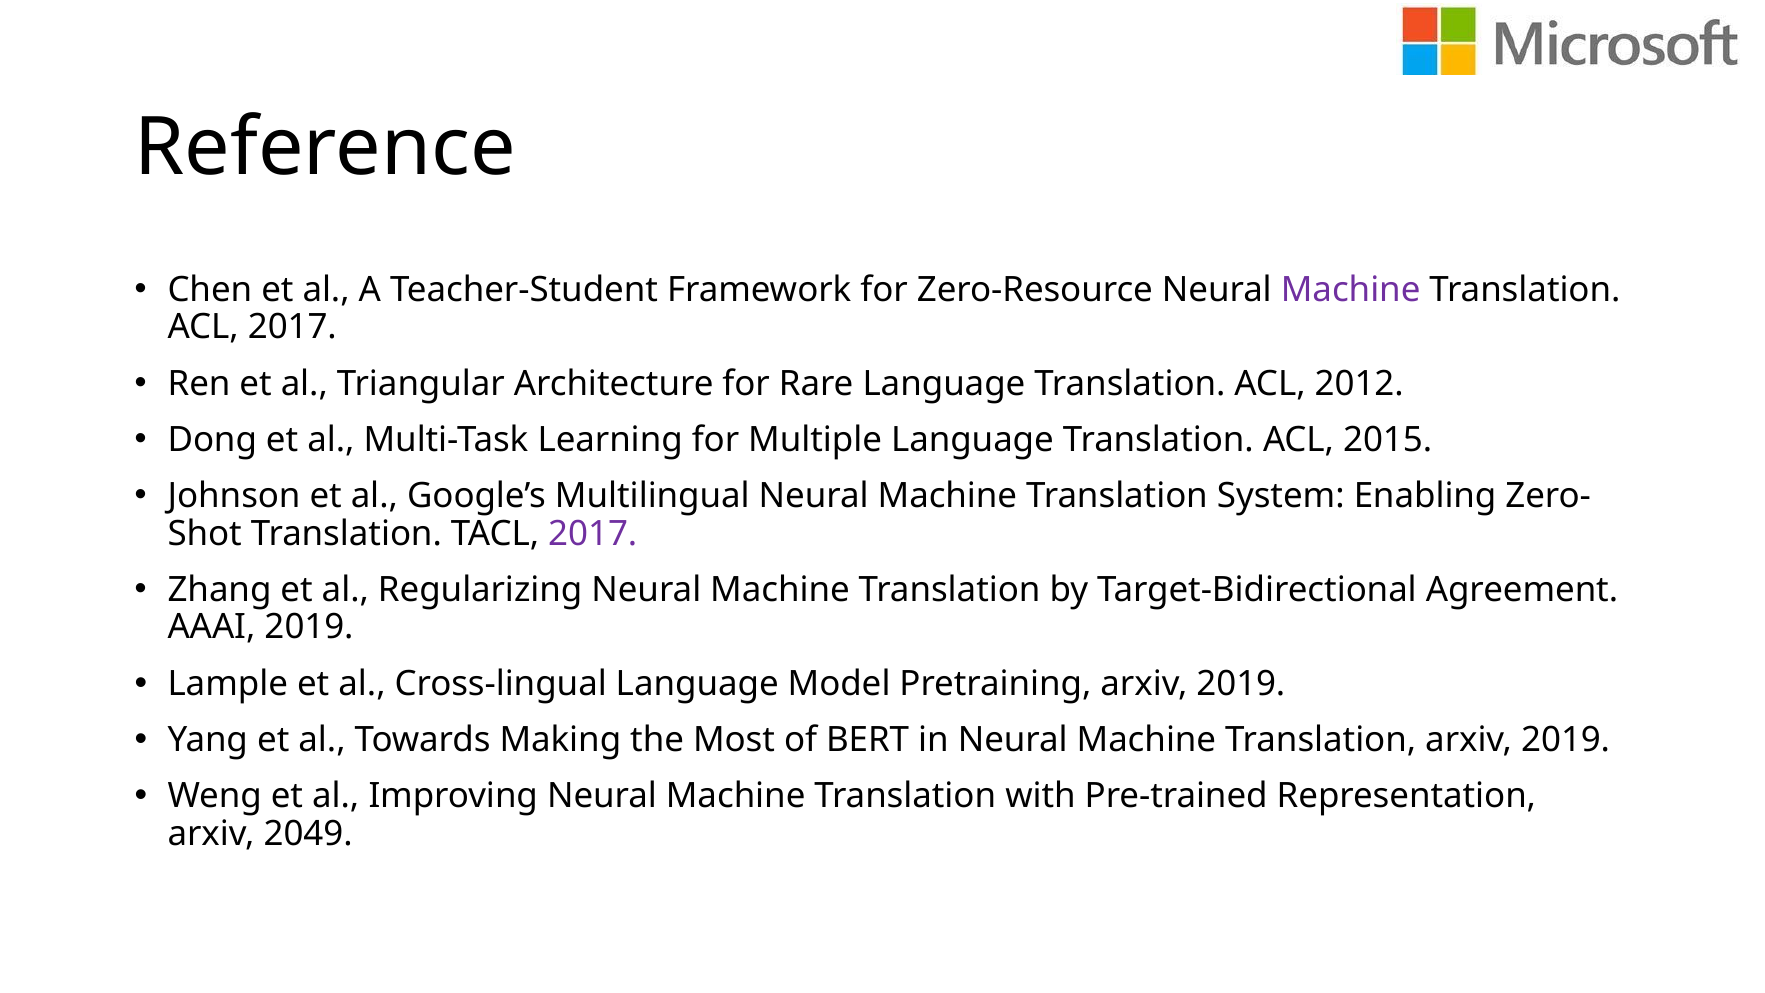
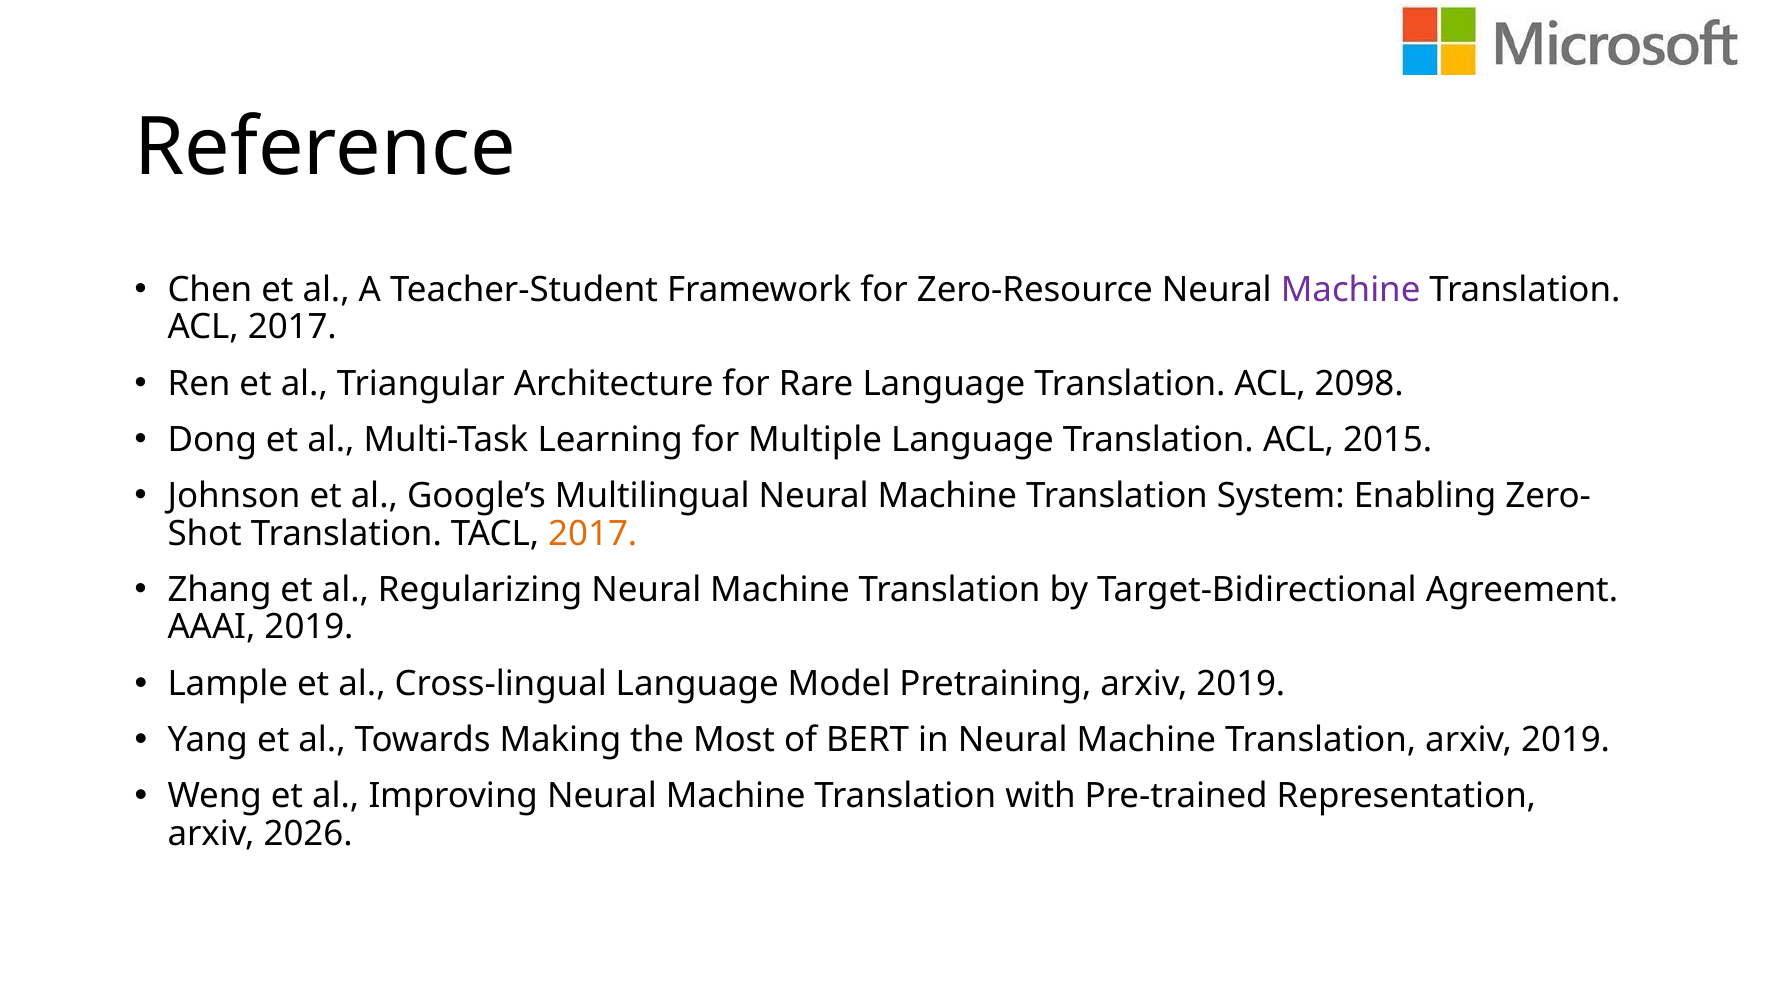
2012: 2012 -> 2098 (1359, 383)
2017 colour: purple -> orange (593, 533)
2049: 2049 -> 2026 (308, 833)
